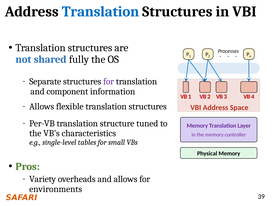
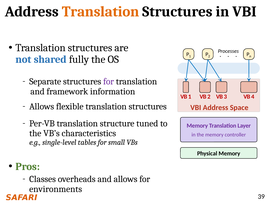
Translation colour: blue -> orange (101, 11)
component: component -> framework (67, 91)
Variety: Variety -> Classes (43, 179)
